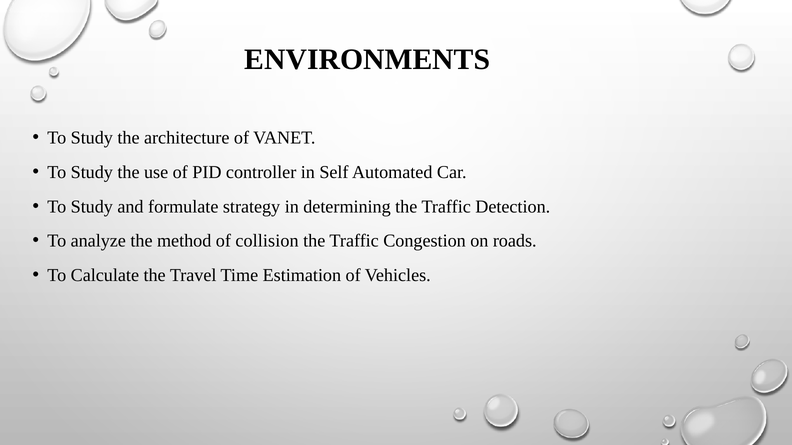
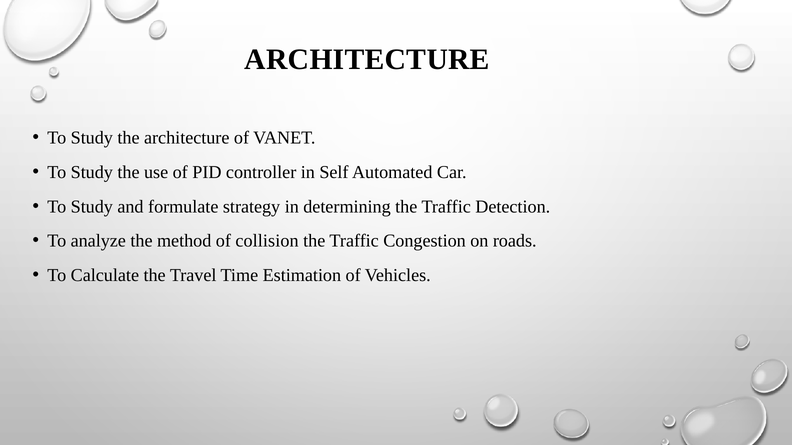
ENVIRONMENTS: ENVIRONMENTS -> ARCHITECTURE (367, 60)
